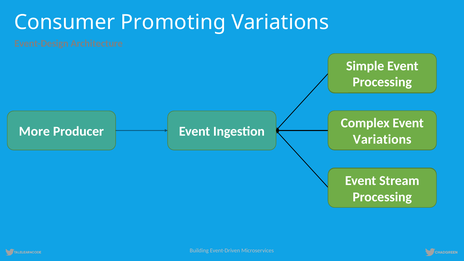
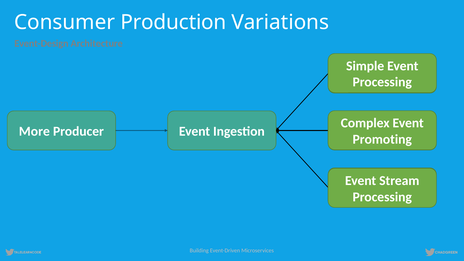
Promoting: Promoting -> Production (173, 22)
Variations: Variations -> Promoting (382, 139)
